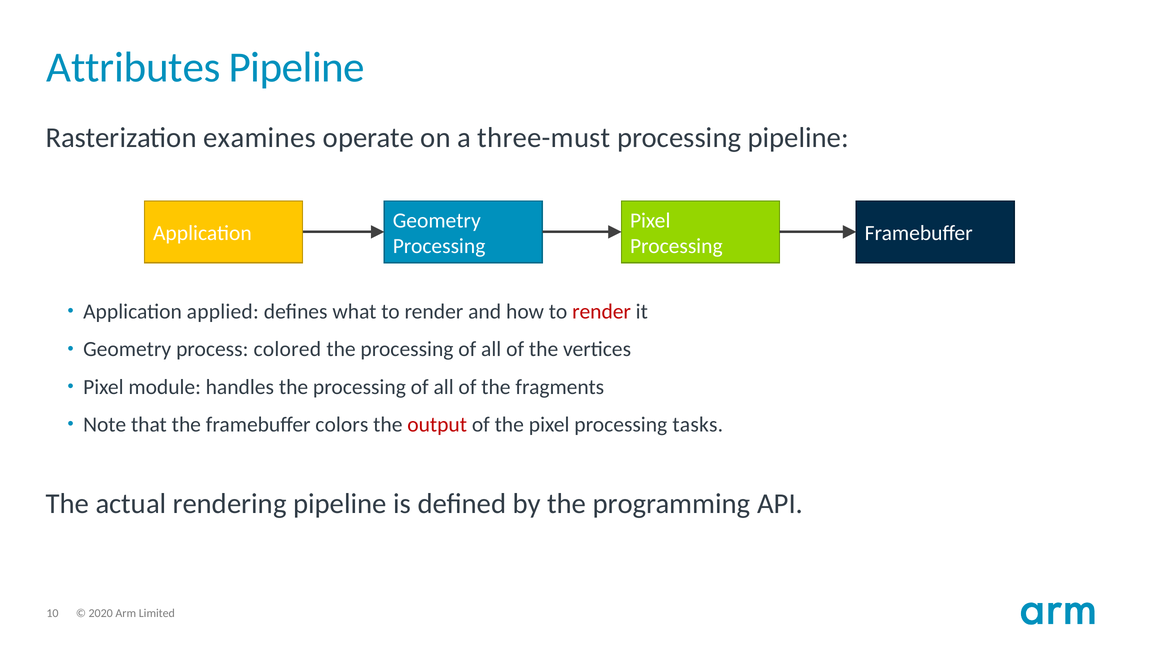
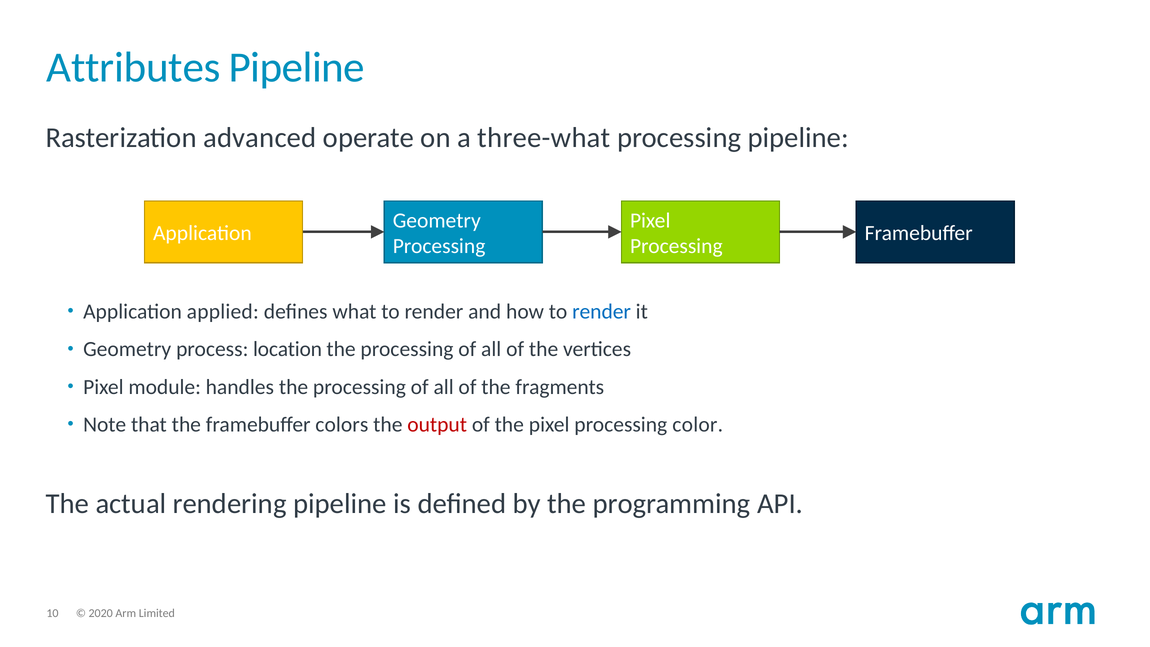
examines: examines -> advanced (260, 138)
three-must: three-must -> three-what (544, 138)
render colour: red -> blue (602, 312)
colored: colored -> location (288, 349)
tasks: tasks -> color (698, 425)
